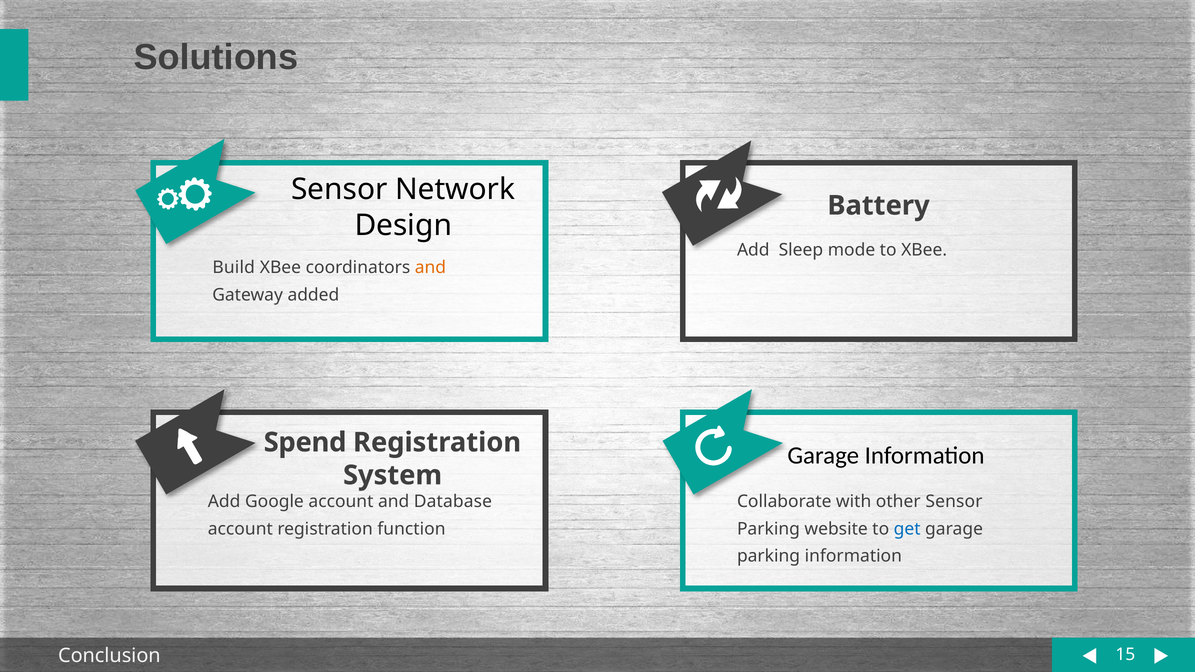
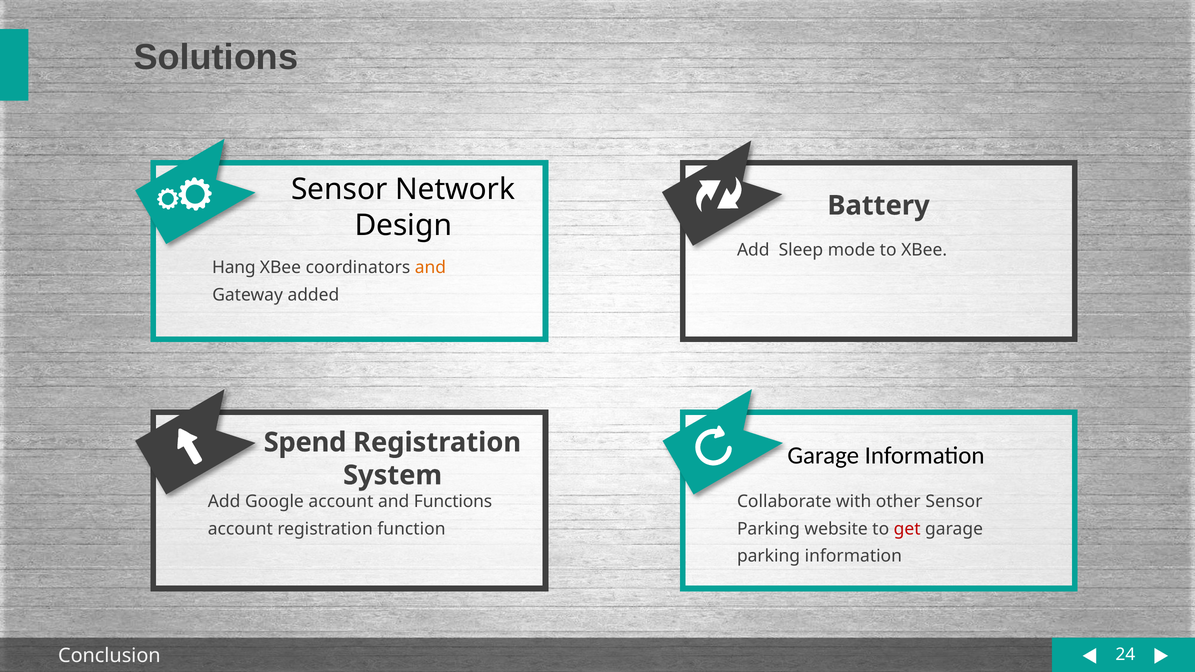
Build: Build -> Hang (234, 268)
Database: Database -> Functions (453, 502)
get colour: blue -> red (907, 529)
15: 15 -> 24 (1125, 655)
